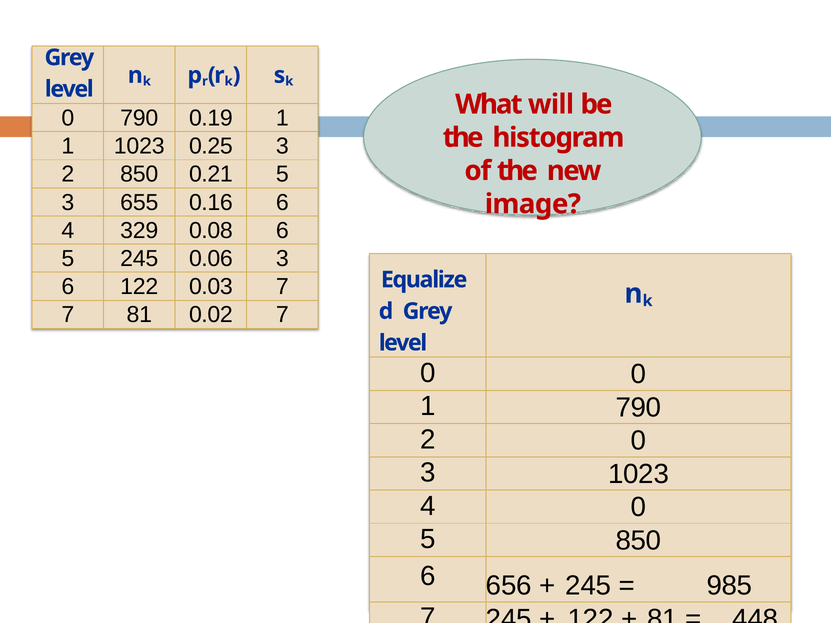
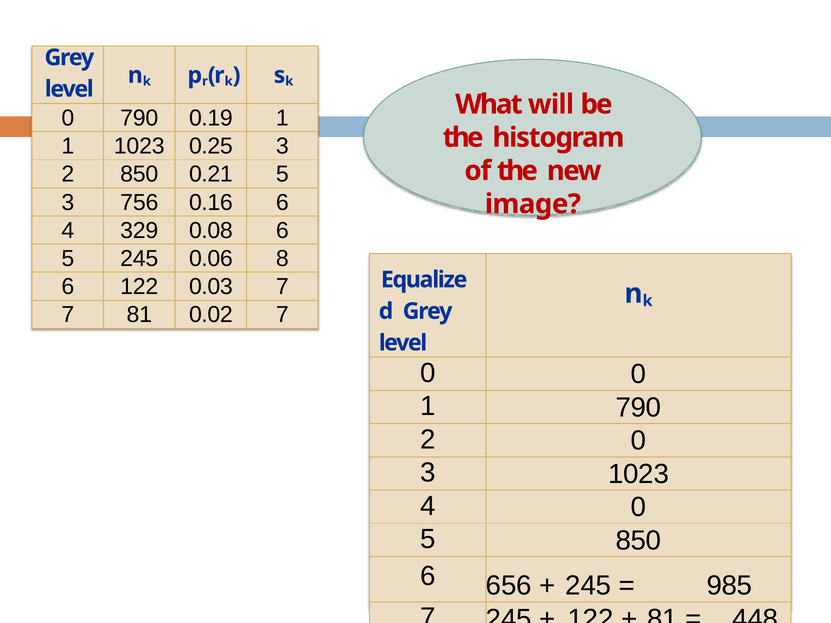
655: 655 -> 756 (139, 202)
0.06 3: 3 -> 8 (282, 259)
